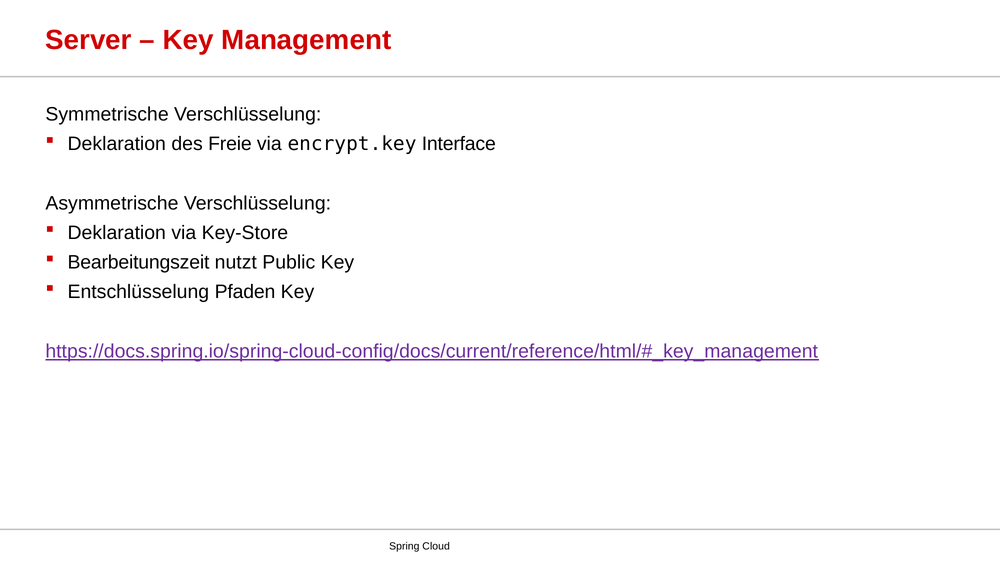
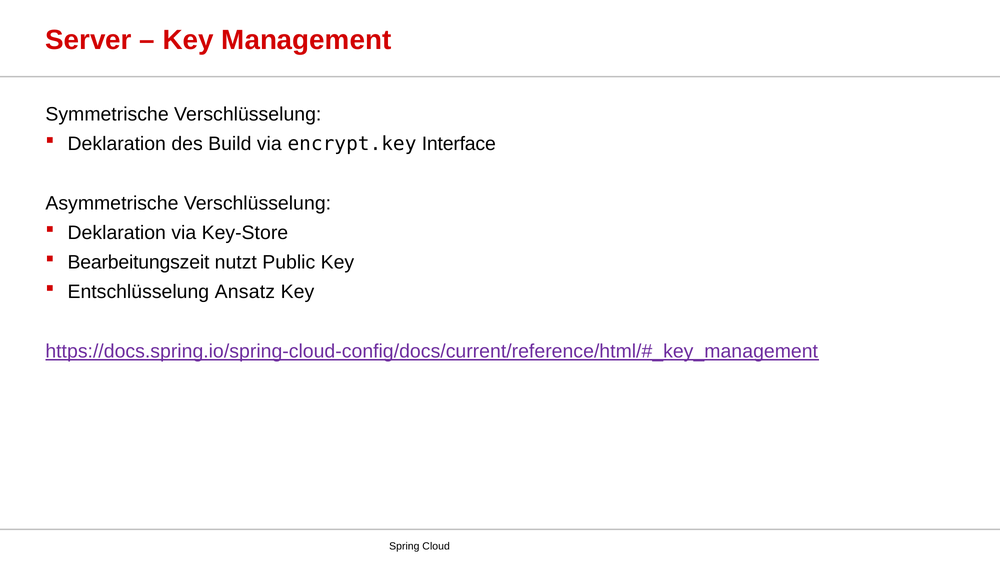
Freie: Freie -> Build (230, 144)
Pfaden: Pfaden -> Ansatz (245, 292)
